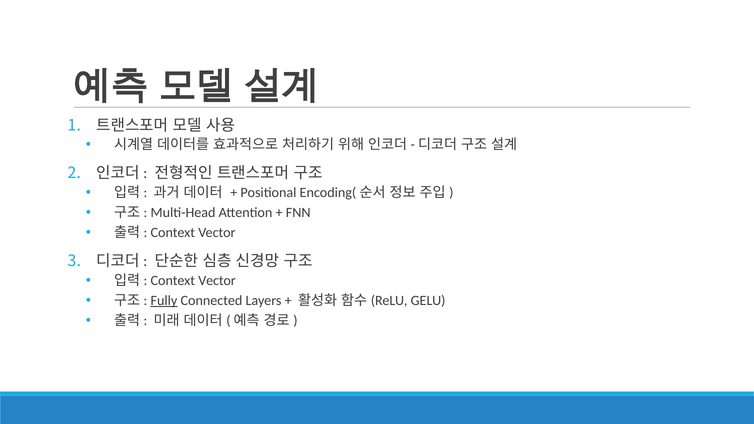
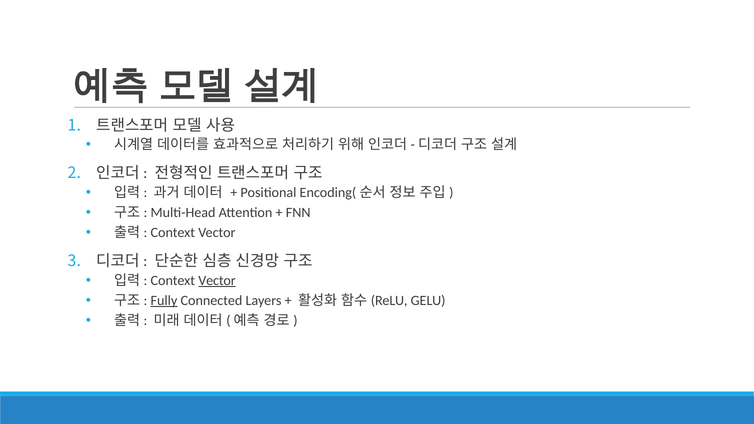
Vector underline: none -> present (217, 281)
